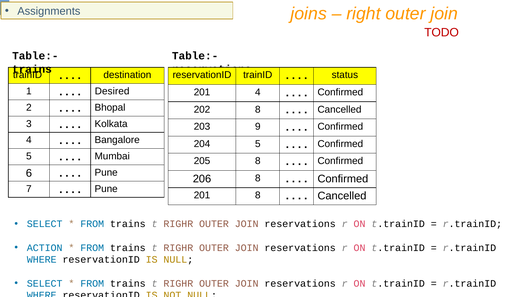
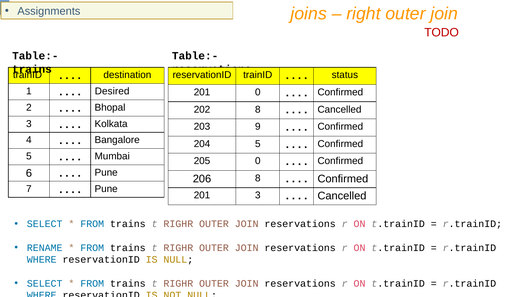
201 4: 4 -> 0 (258, 92)
205 8: 8 -> 0 (258, 161)
201 8: 8 -> 3 (258, 195)
ACTION: ACTION -> RENAME (45, 248)
